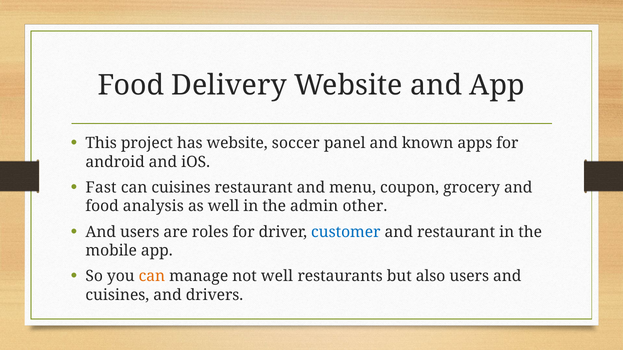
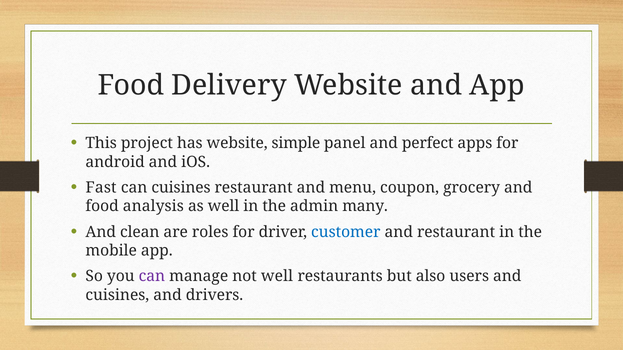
soccer: soccer -> simple (296, 143)
known: known -> perfect (428, 143)
other: other -> many (365, 207)
And users: users -> clean (140, 232)
can colour: orange -> purple (152, 277)
